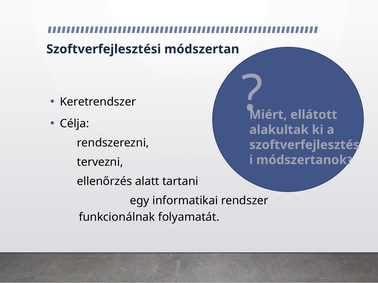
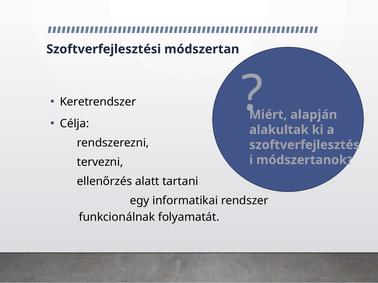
ellátott: ellátott -> alapján (314, 115)
